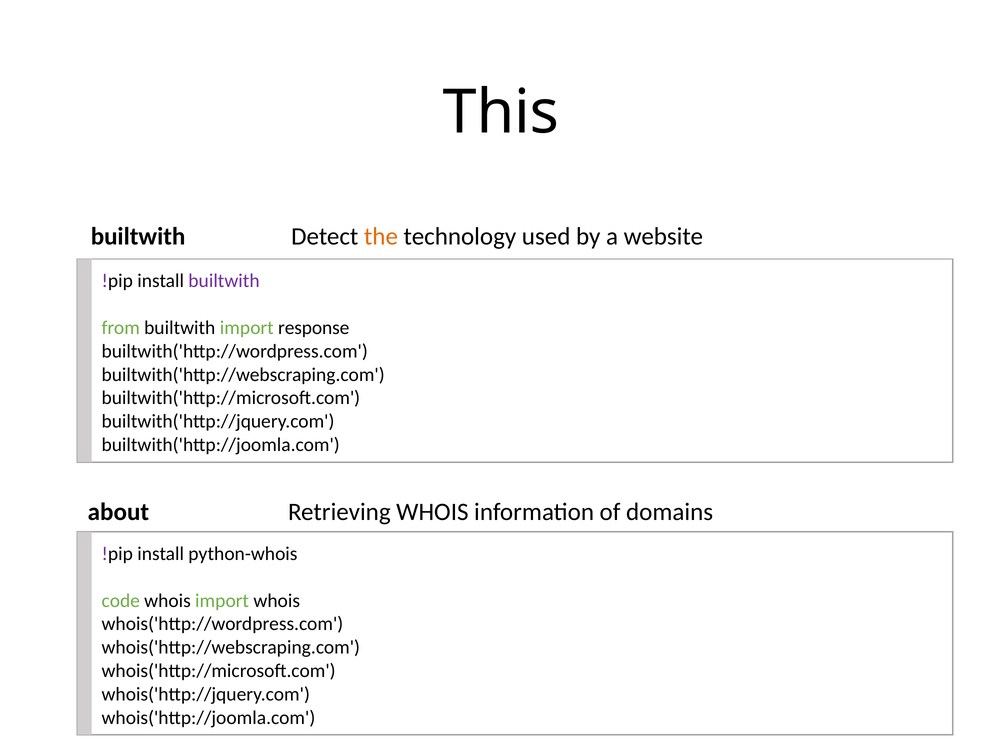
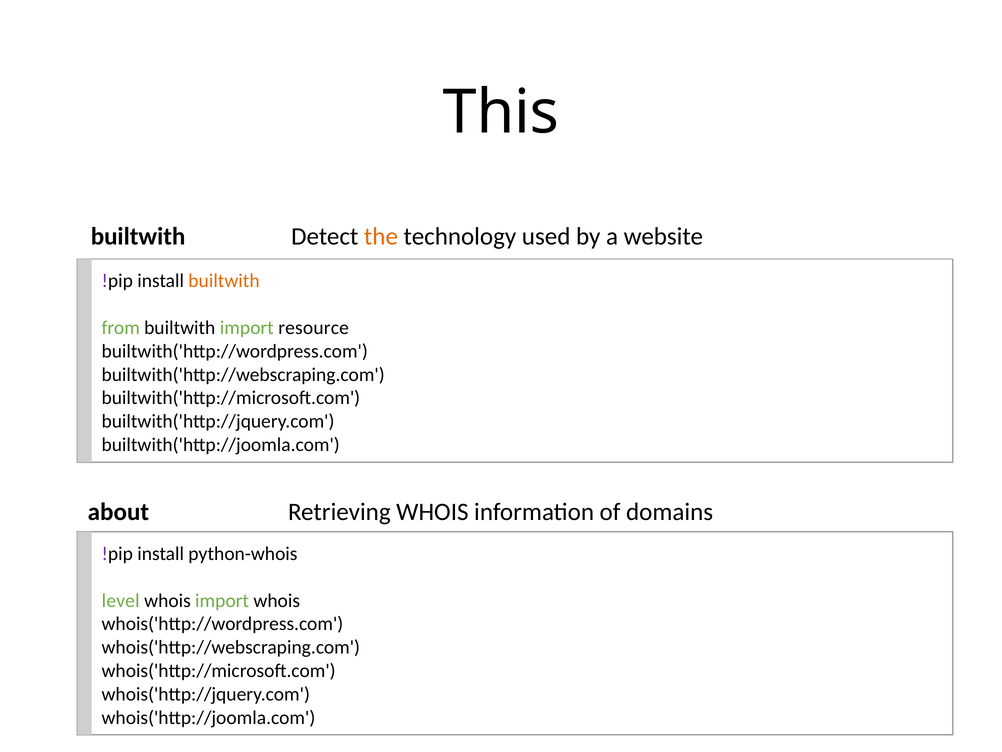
builtwith colour: purple -> orange (224, 281)
response: response -> resource (314, 328)
code: code -> level (121, 600)
